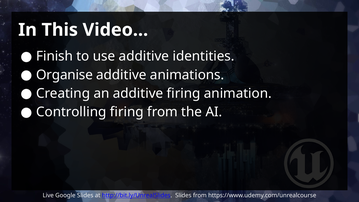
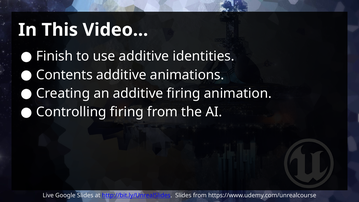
Organise: Organise -> Contents (64, 75)
